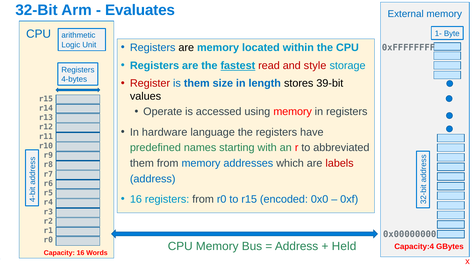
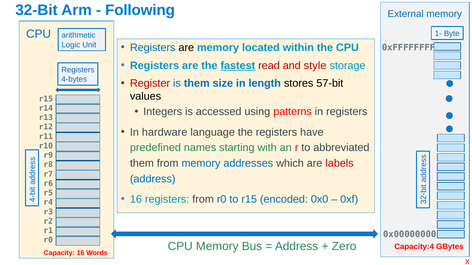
Evaluates: Evaluates -> Following (140, 10)
39-bit: 39-bit -> 57-bit (330, 84)
Operate: Operate -> Integers (163, 112)
using memory: memory -> patterns (293, 112)
Held: Held -> Zero (344, 247)
